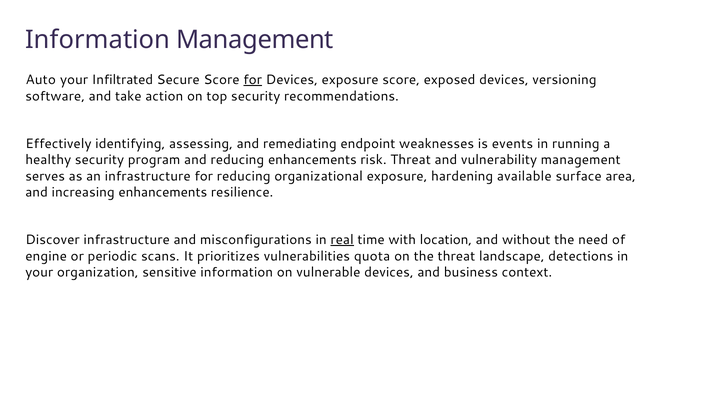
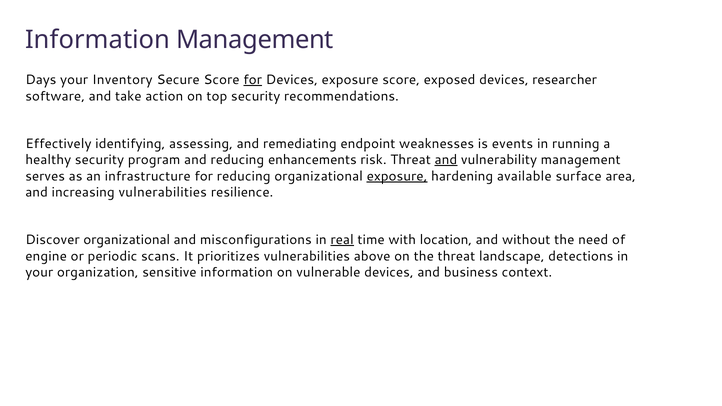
Auto: Auto -> Days (41, 80)
Infiltrated: Infiltrated -> Inventory (122, 80)
versioning: versioning -> researcher (565, 80)
and underline: none -> present (446, 160)
exposure underline: none -> present (397, 176)
increasing enhancements: enhancements -> vulnerabilities (163, 192)
Discover infrastructure: infrastructure -> organizational (127, 240)
quota: quota -> above (372, 256)
